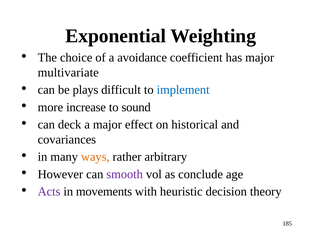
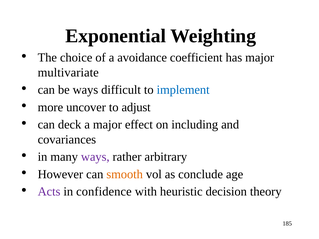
be plays: plays -> ways (85, 90)
increase: increase -> uncover (86, 107)
sound: sound -> adjust (136, 107)
historical: historical -> including (195, 125)
ways colour: orange -> purple (95, 157)
smooth colour: purple -> orange (125, 174)
movements: movements -> confidence (104, 192)
